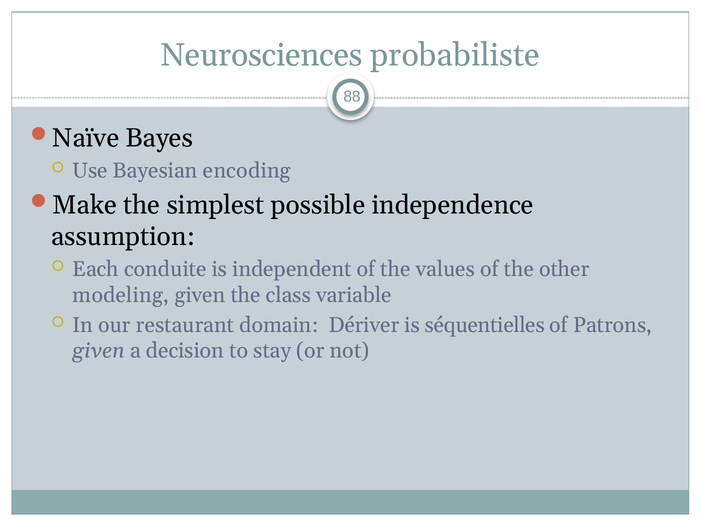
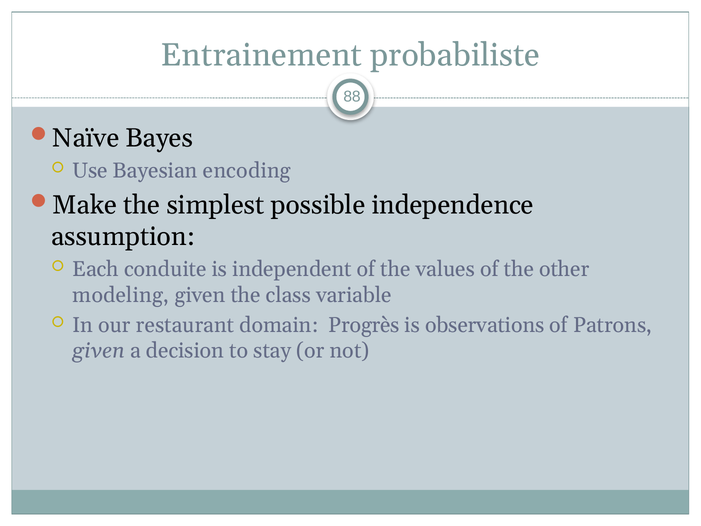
Neurosciences: Neurosciences -> Entrainement (261, 55)
Dériver: Dériver -> Progrès (364, 325)
séquentielles: séquentielles -> observations (485, 325)
